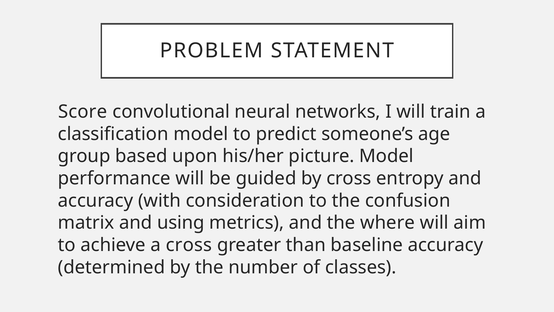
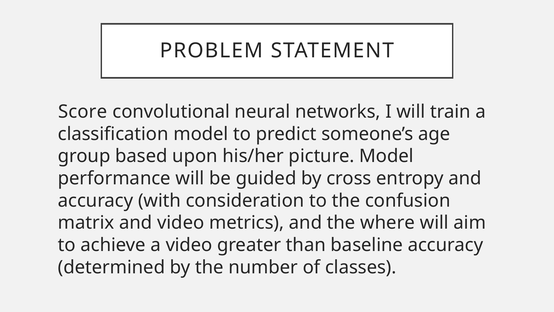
and using: using -> video (181, 223)
a cross: cross -> video (189, 245)
